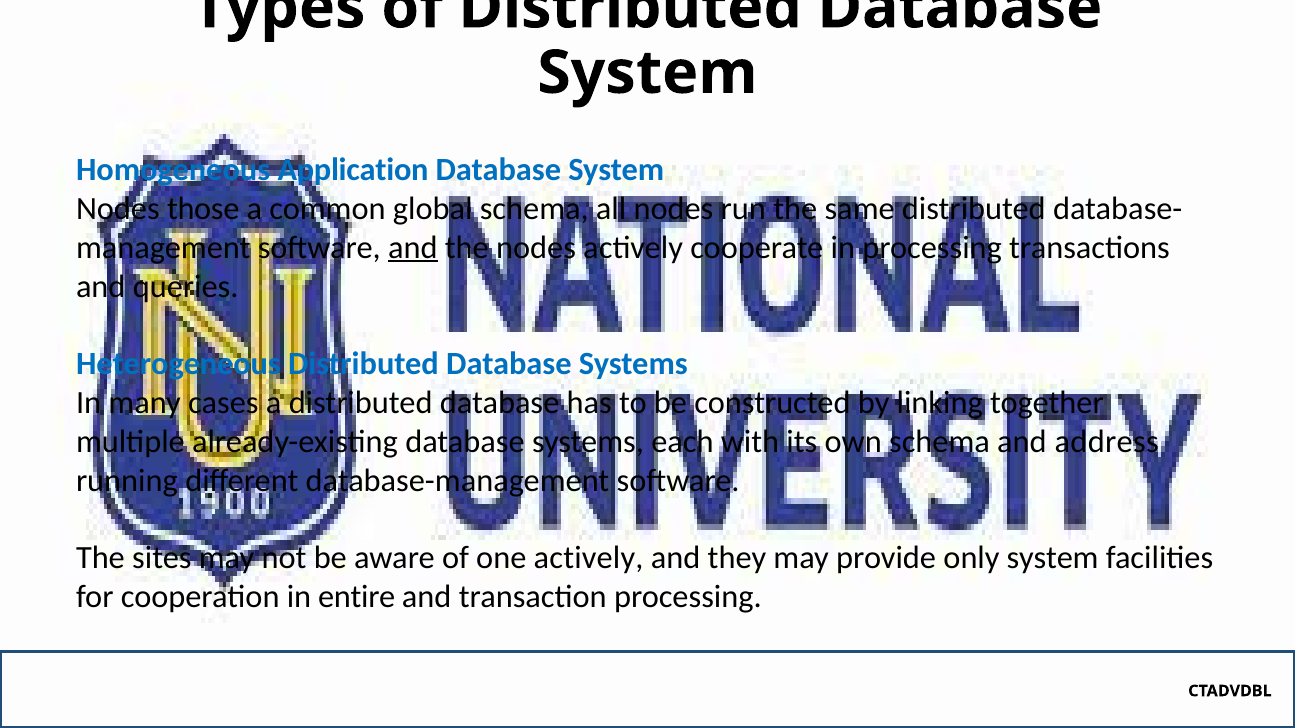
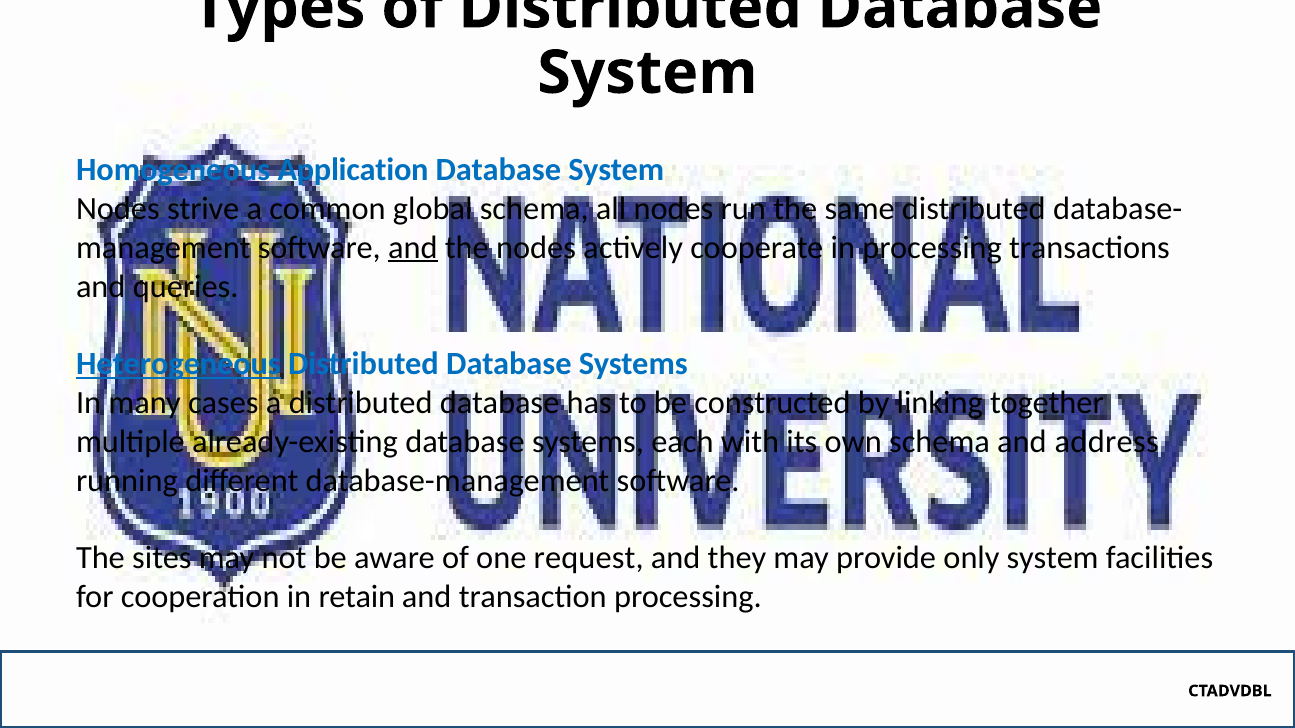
those: those -> strive (203, 209)
Heterogeneous underline: none -> present (178, 364)
one actively: actively -> request (589, 558)
entire: entire -> retain (357, 597)
